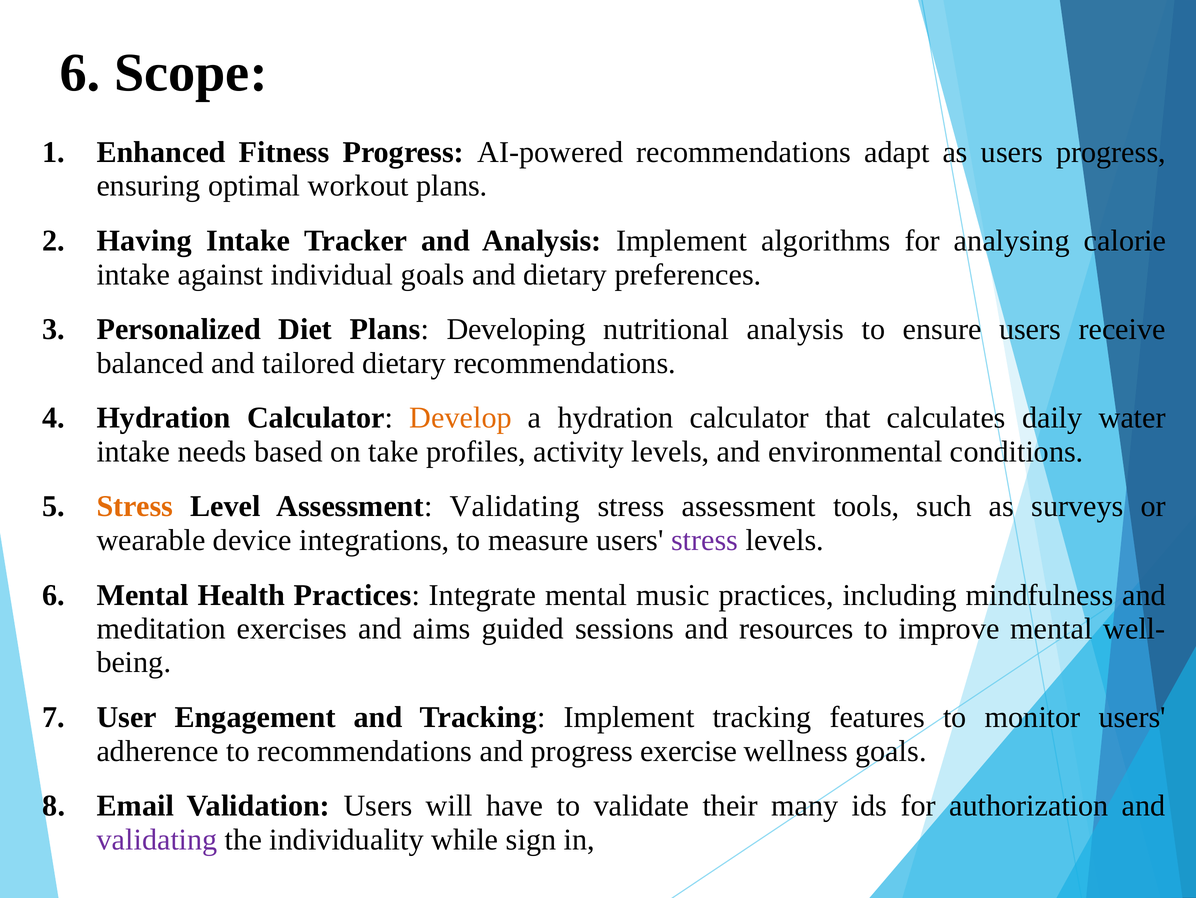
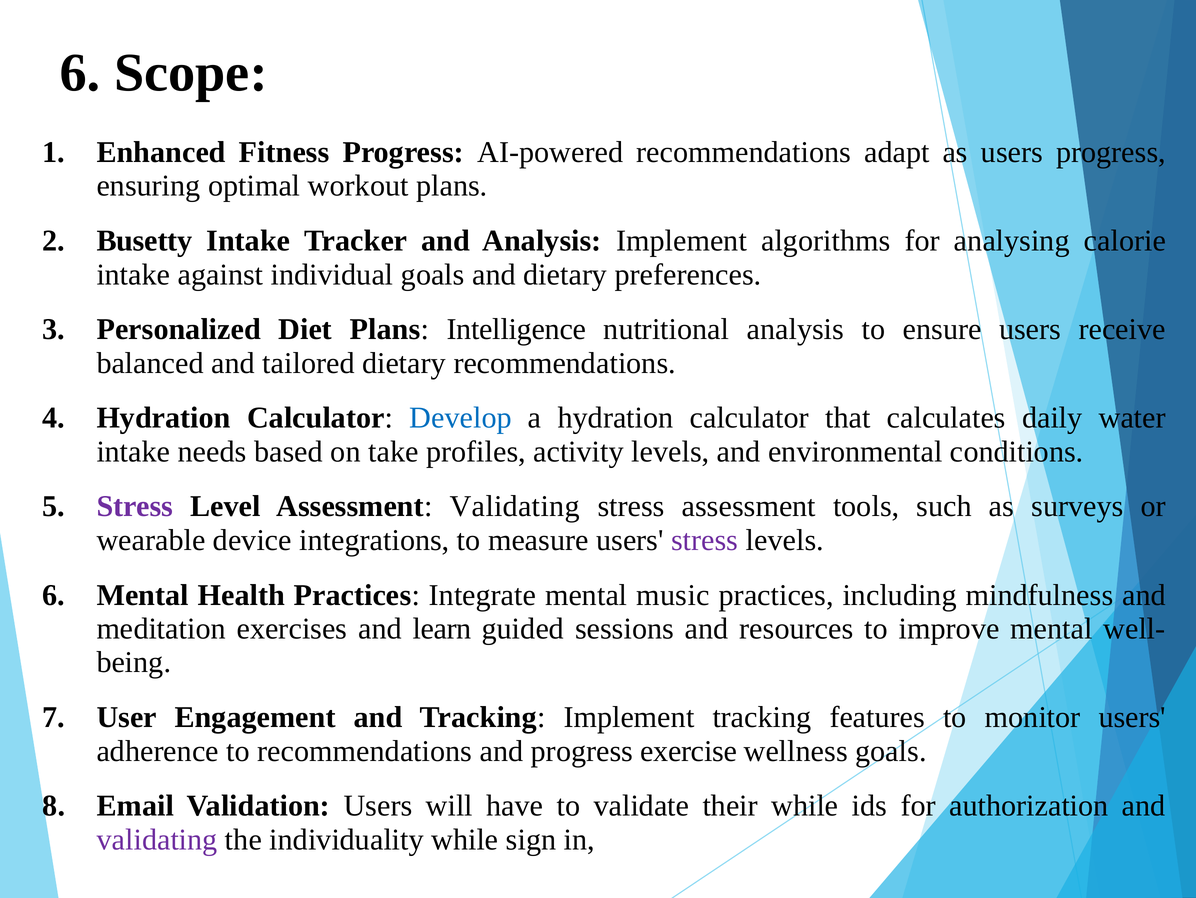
Having: Having -> Busetty (144, 241)
Developing: Developing -> Intelligence (516, 329)
Develop colour: orange -> blue (461, 418)
Stress colour: orange -> purple (135, 506)
aims: aims -> learn (442, 628)
their many: many -> while (805, 805)
